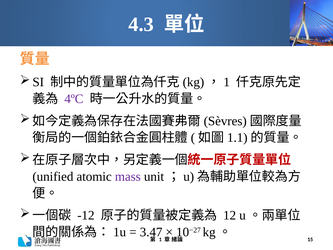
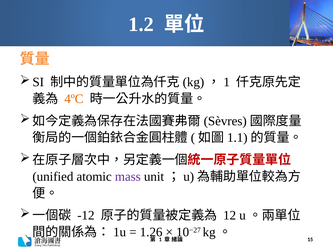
4.3: 4.3 -> 1.2 (141, 24)
4ºC colour: purple -> orange (74, 99)
3.47: 3.47 -> 1.26 (151, 232)
